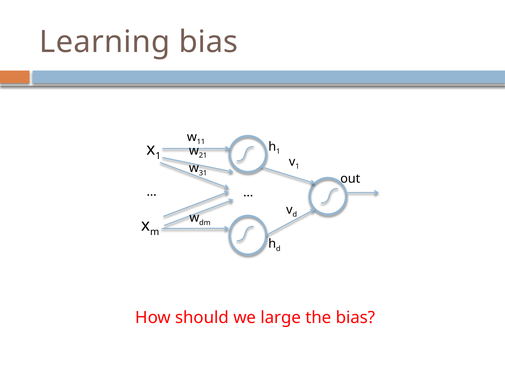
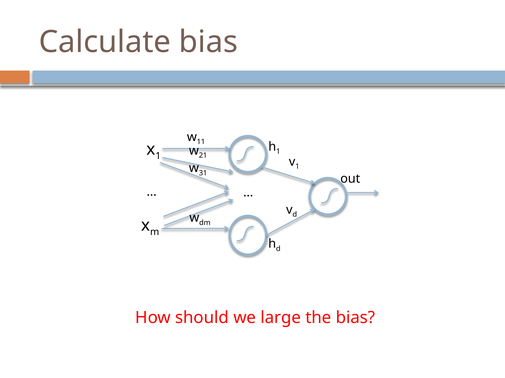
Learning: Learning -> Calculate (105, 42)
